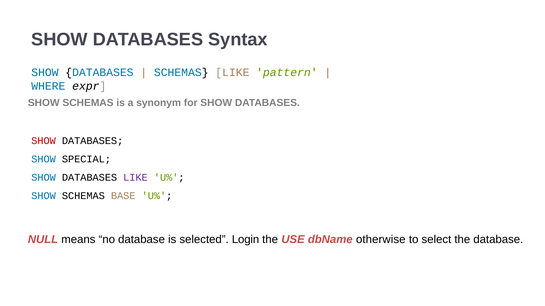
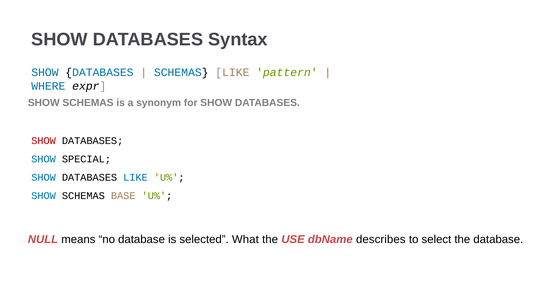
LIKE colour: purple -> blue (135, 178)
Login: Login -> What (245, 240)
otherwise: otherwise -> describes (381, 240)
